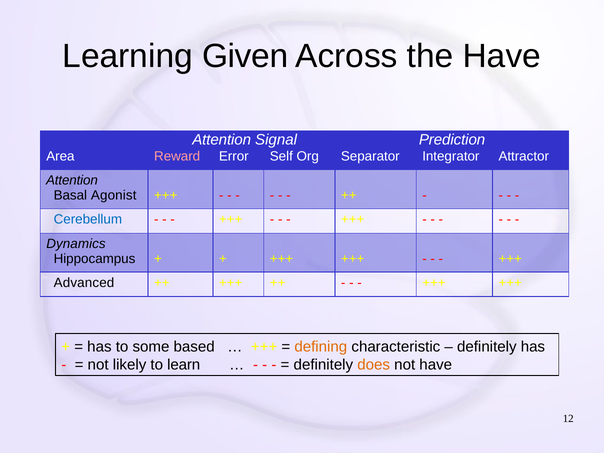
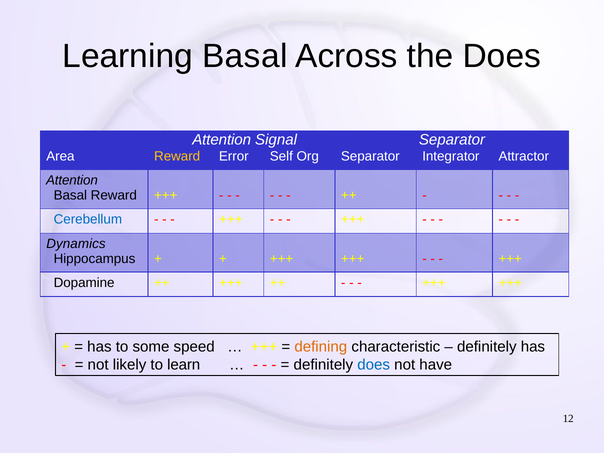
Learning Given: Given -> Basal (245, 56)
the Have: Have -> Does (502, 56)
Signal Prediction: Prediction -> Separator (452, 140)
Reward colour: pink -> yellow (177, 156)
Basal Agonist: Agonist -> Reward (114, 195)
Advanced: Advanced -> Dopamine (84, 283)
based: based -> speed (194, 347)
does colour: orange -> blue (374, 365)
